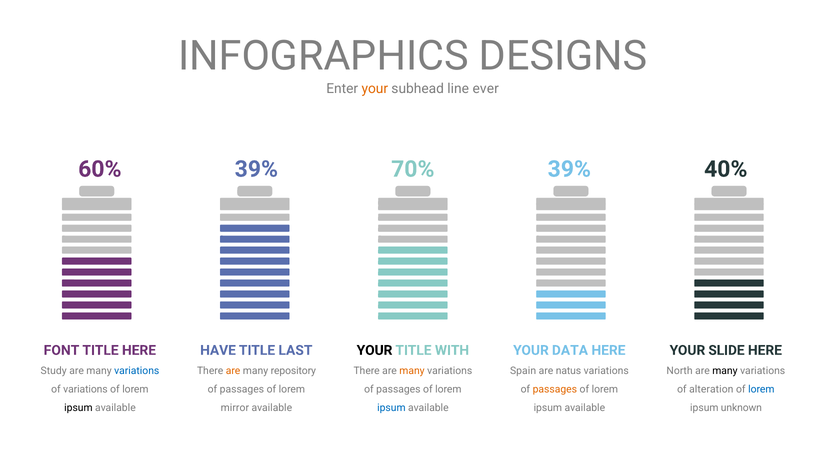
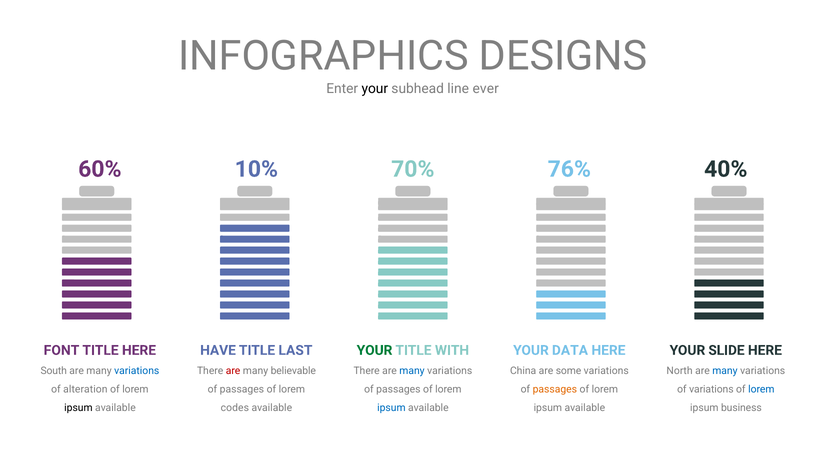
your colour: orange -> black (375, 89)
60% 39%: 39% -> 10% (256, 169)
70% 39%: 39% -> 76% (569, 169)
YOUR colour: black -> green (375, 350)
Study: Study -> South (54, 371)
are colour: orange -> red (233, 371)
repository: repository -> believable (293, 371)
many colour: orange -> blue (412, 371)
Spain: Spain -> China (523, 371)
natus: natus -> some (569, 371)
many colour: black -> blue (725, 371)
of variations: variations -> alteration (85, 390)
of alteration: alteration -> variations (711, 390)
mirror: mirror -> codes (235, 408)
unknown: unknown -> business (741, 408)
